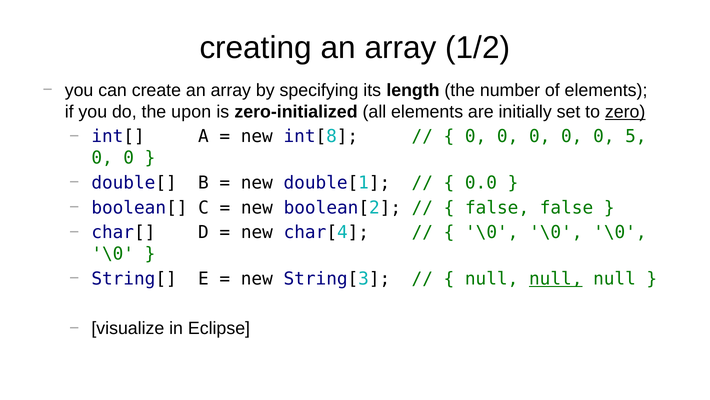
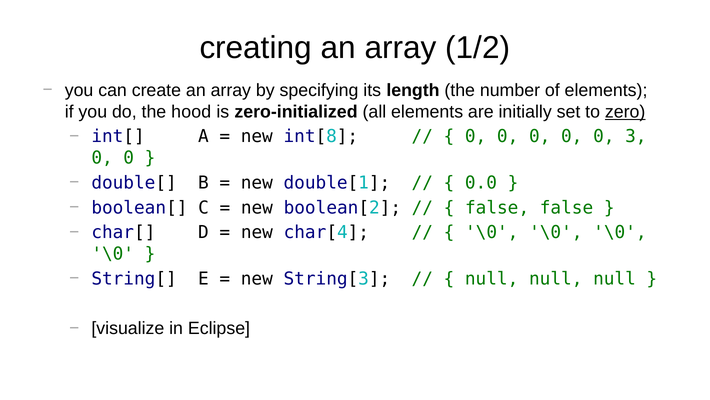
upon: upon -> hood (191, 112)
5: 5 -> 3 (636, 136)
null underline: present -> none (556, 278)
